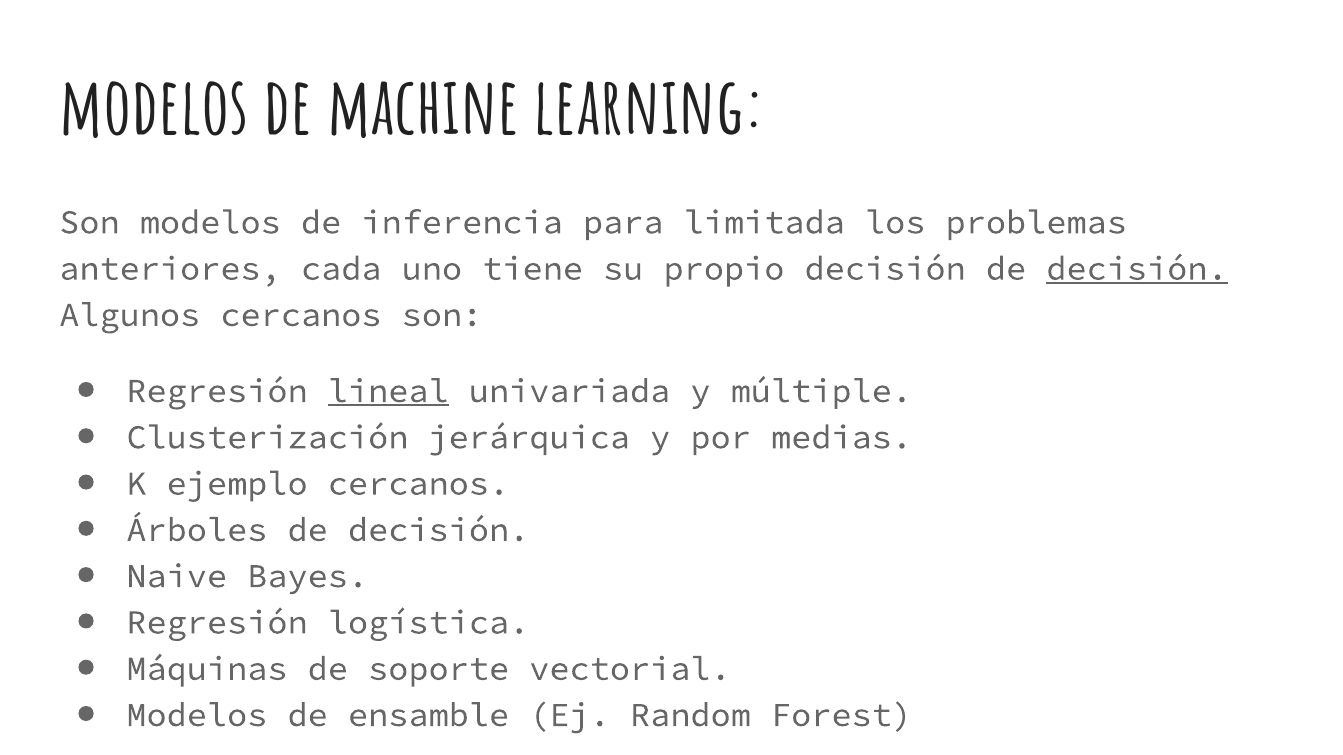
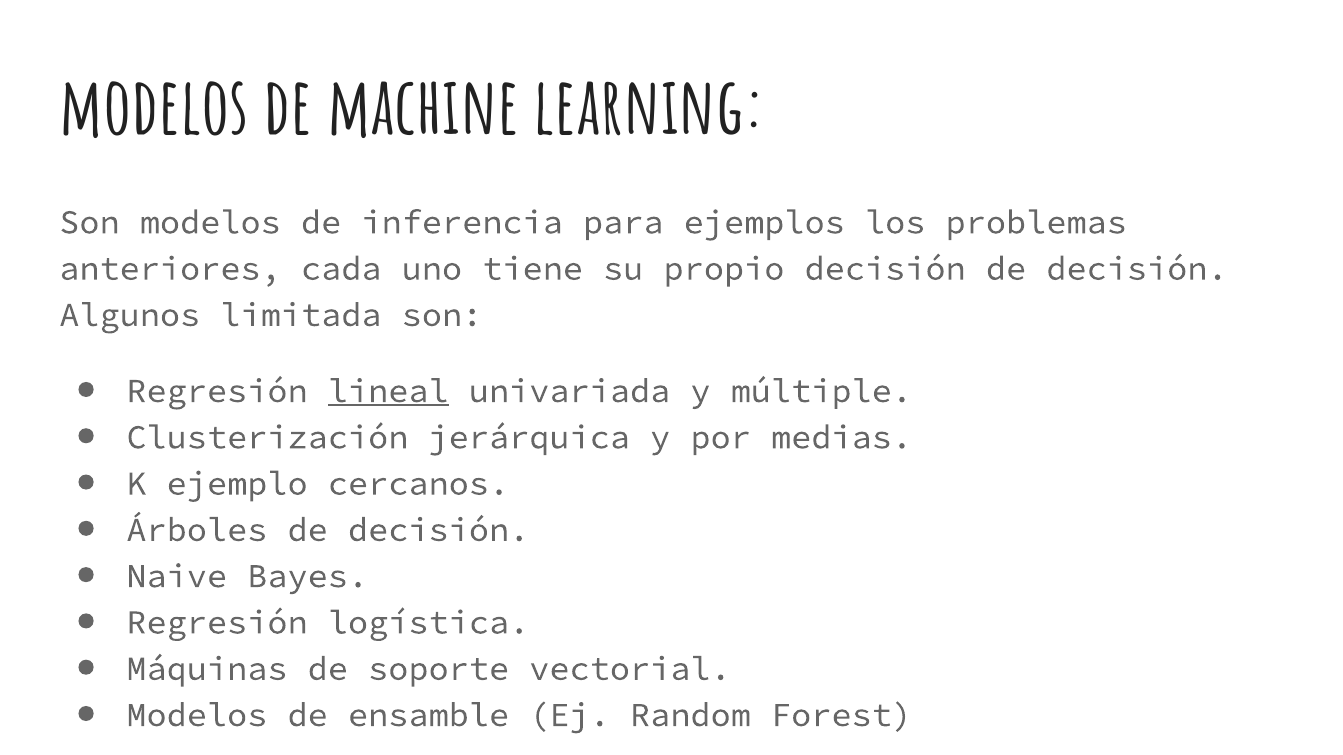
limitada: limitada -> ejemplos (764, 222)
decisión underline: present -> none (1137, 269)
Algunos cercanos: cercanos -> limitada (301, 315)
